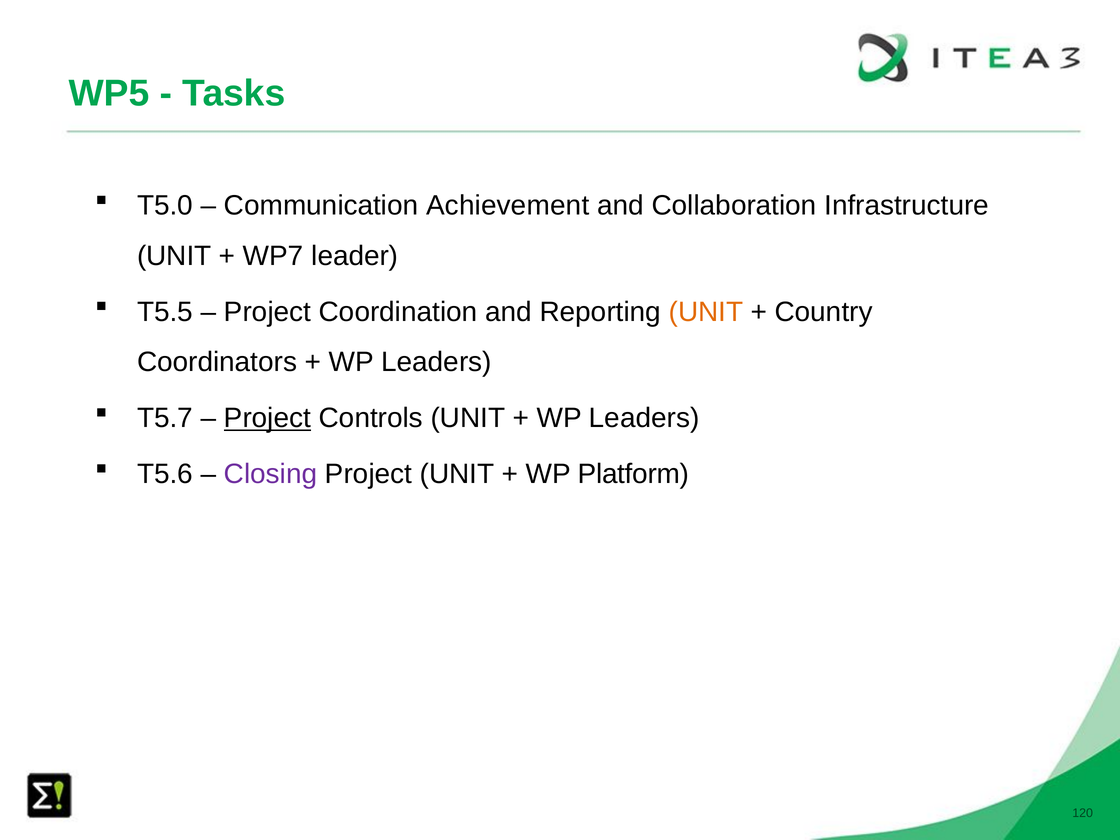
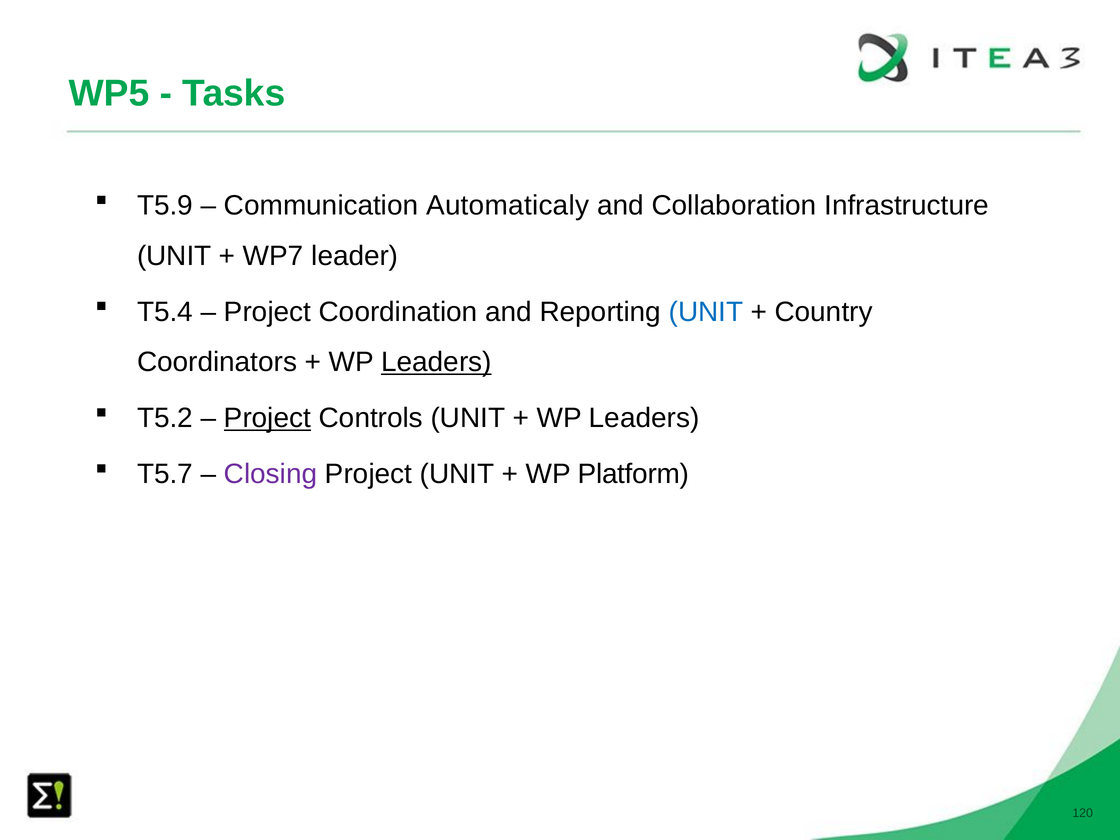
T5.0: T5.0 -> T5.9 (165, 205)
Achievement: Achievement -> Automaticaly (508, 205)
T5.5: T5.5 -> T5.4 (165, 312)
UNIT colour: orange -> blue (706, 312)
Leaders underline: none -> present (436, 362)
T5.7: T5.7 -> T5.2 (165, 418)
T5.6: T5.6 -> T5.7 (165, 474)
